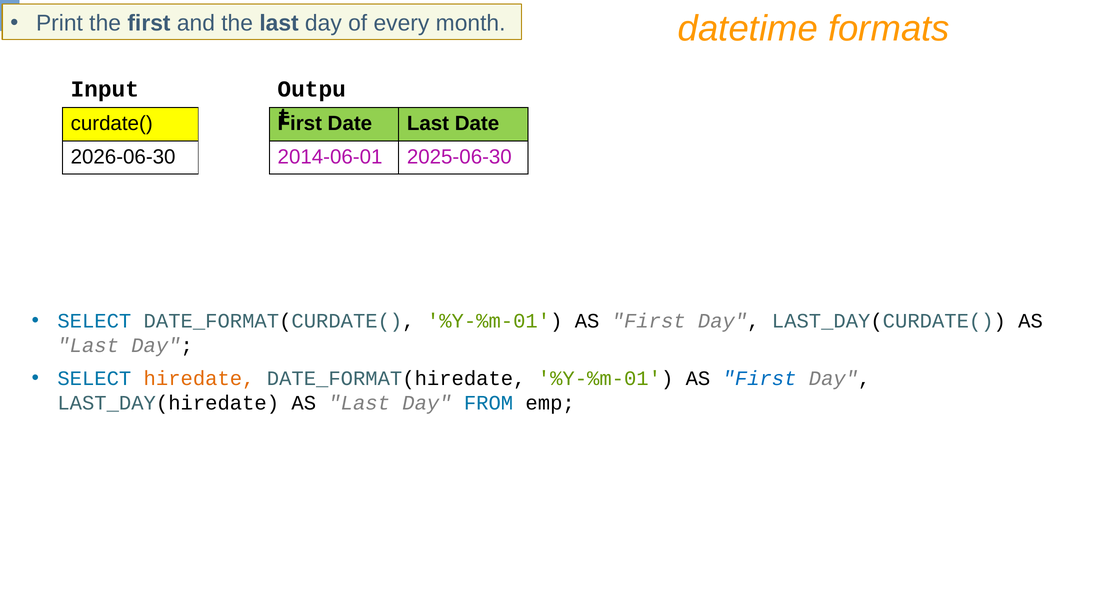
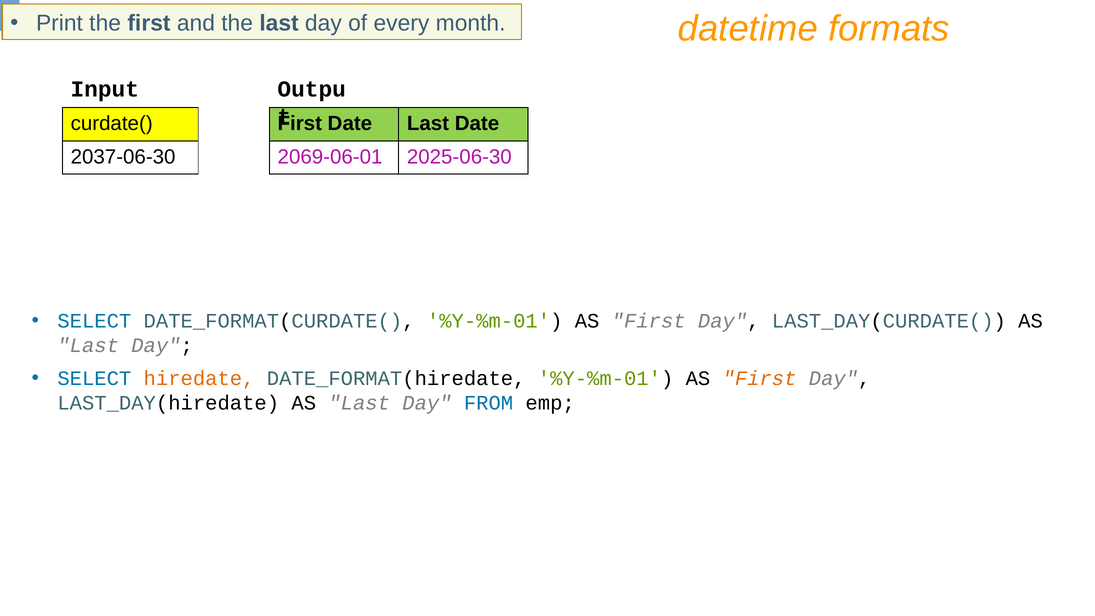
2026-06-30: 2026-06-30 -> 2037-06-30 (123, 157)
2014-06-01: 2014-06-01 -> 2069-06-01 (330, 157)
First colour: blue -> orange (760, 378)
